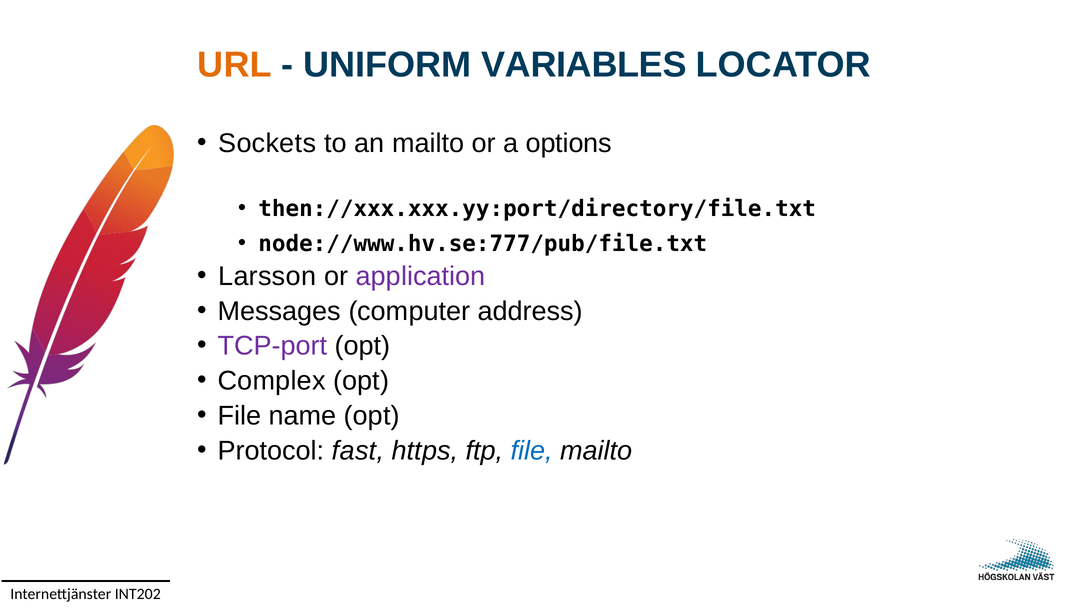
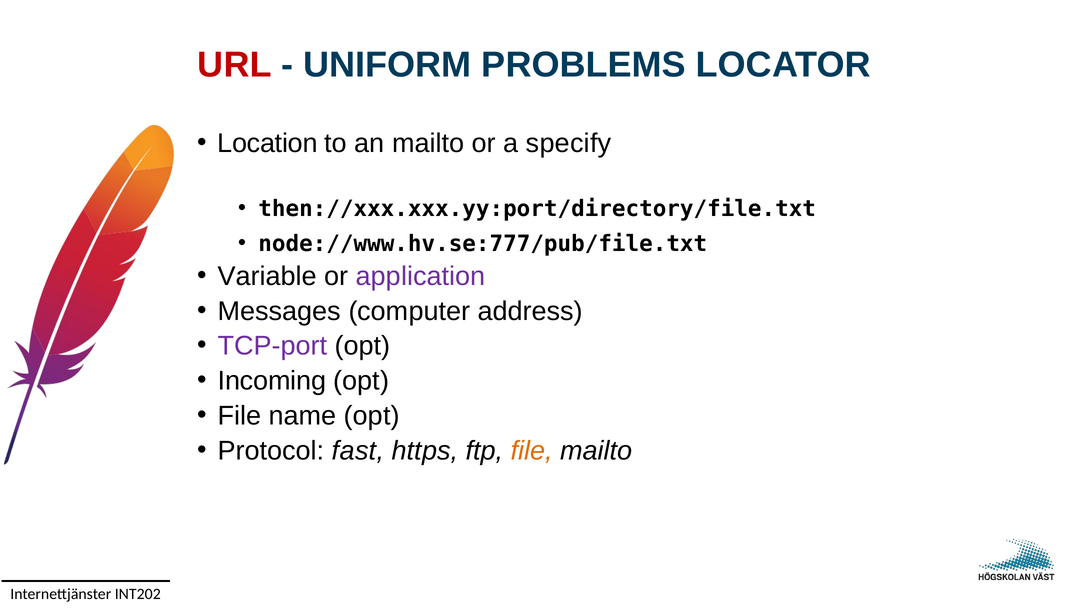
URL colour: orange -> red (235, 65)
VARIABLES: VARIABLES -> PROBLEMS (584, 65)
Sockets: Sockets -> Location (267, 143)
options: options -> specify (569, 143)
Larsson: Larsson -> Variable (267, 276)
Complex: Complex -> Incoming (272, 381)
file colour: blue -> orange (532, 451)
